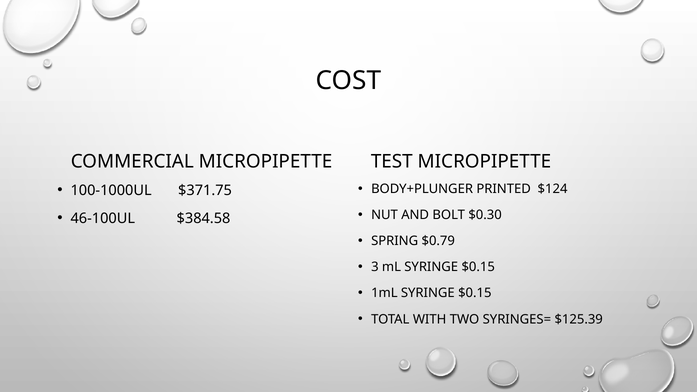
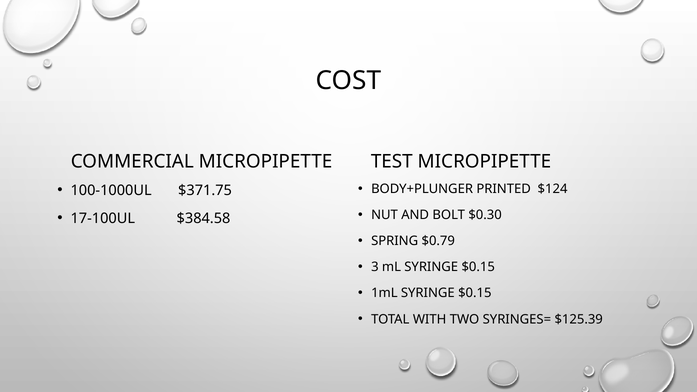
46-100UL: 46-100UL -> 17-100UL (103, 218)
